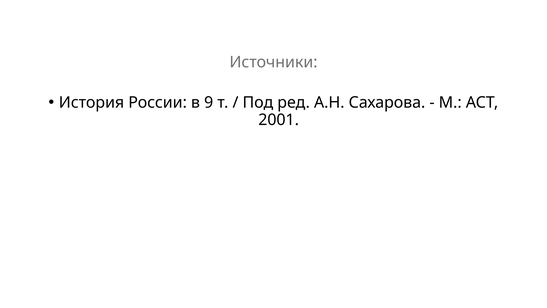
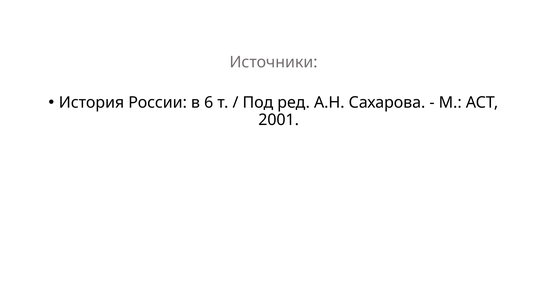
9: 9 -> 6 (209, 103)
